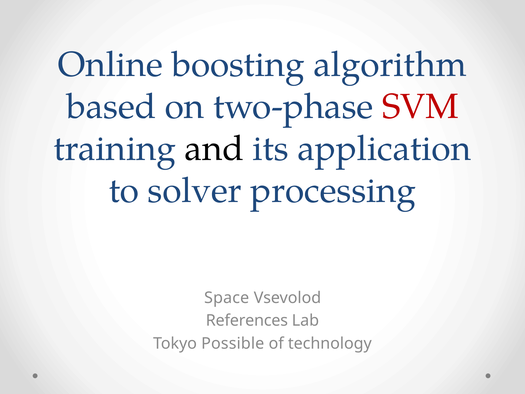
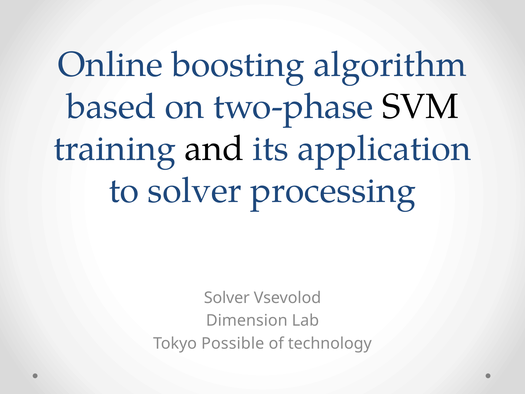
SVM colour: red -> black (420, 107)
Space: Space -> Solver (227, 298)
References: References -> Dimension (247, 320)
